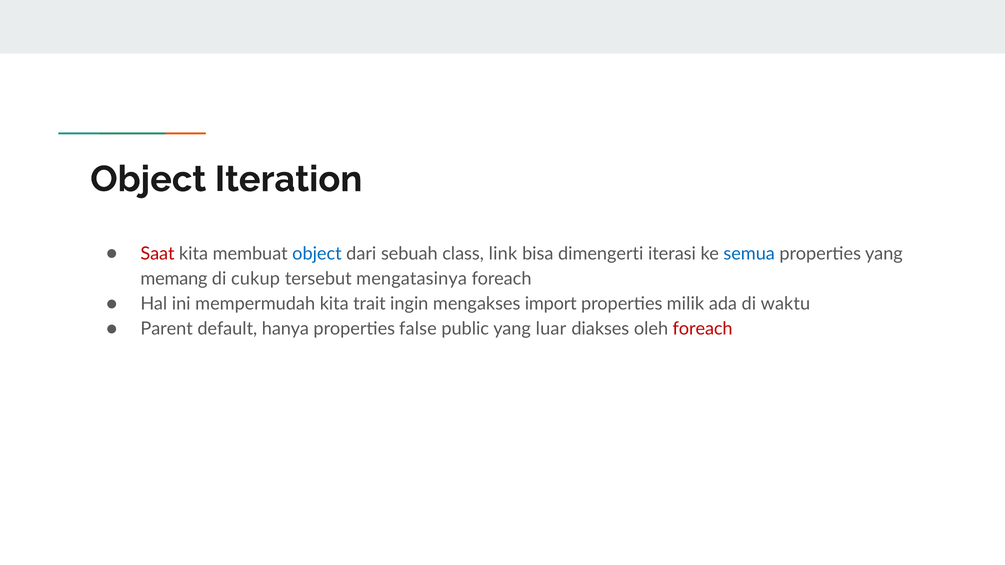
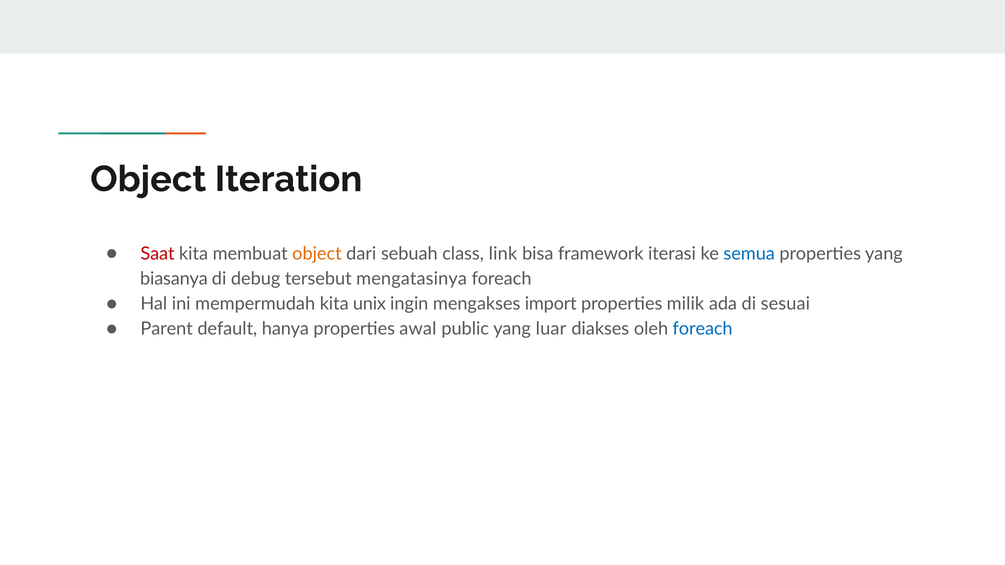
object colour: blue -> orange (317, 254)
dimengerti: dimengerti -> framework (601, 254)
memang: memang -> biasanya (174, 279)
cukup: cukup -> debug (256, 279)
trait: trait -> unix (369, 304)
waktu: waktu -> sesuai (785, 304)
false: false -> awal (418, 329)
foreach colour: red -> blue (703, 329)
